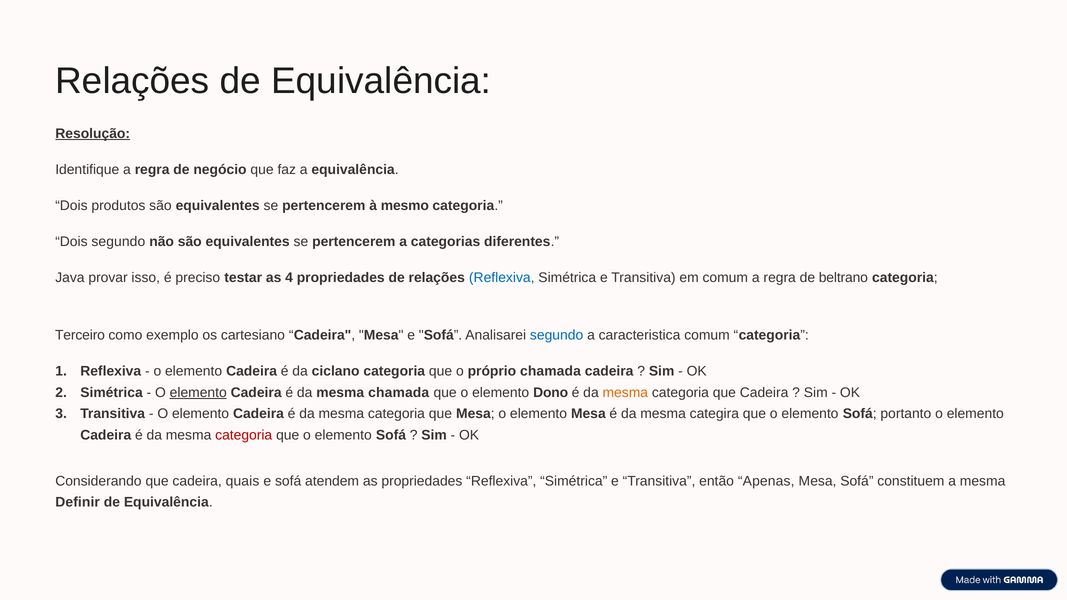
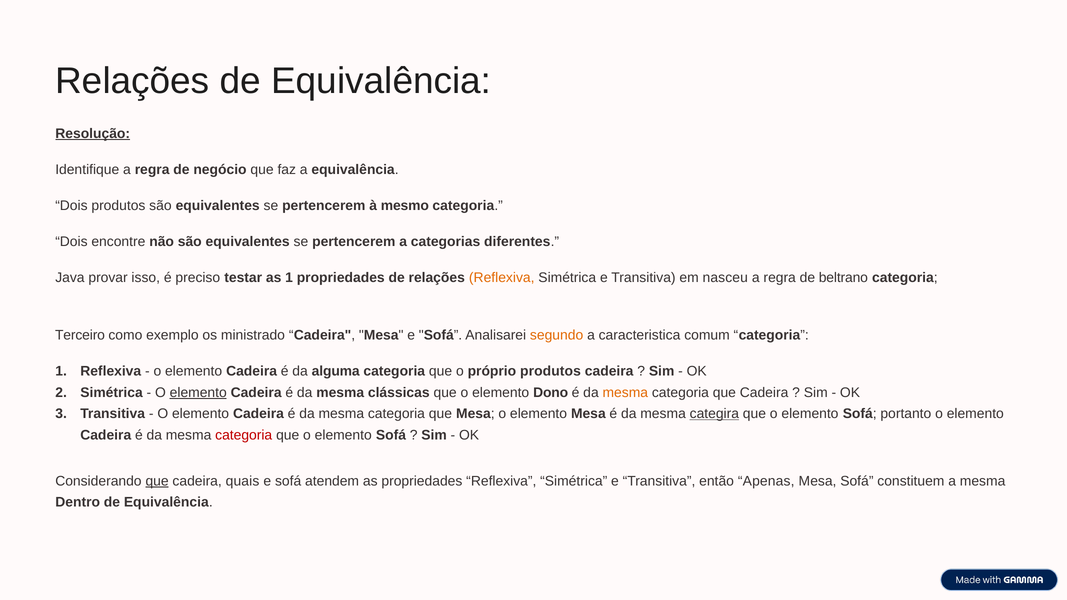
Dois segundo: segundo -> encontre (118, 242)
as 4: 4 -> 1 (289, 278)
Reflexiva colour: blue -> orange (502, 278)
em comum: comum -> nasceu (725, 278)
cartesiano: cartesiano -> ministrado (253, 335)
segundo colour: blue -> orange (557, 335)
ciclano: ciclano -> alguma (336, 371)
próprio chamada: chamada -> produtos (550, 371)
mesma chamada: chamada -> clássicas (399, 393)
categira underline: none -> present (714, 414)
que underline: none -> present (157, 481)
Definir: Definir -> Dentro (78, 502)
